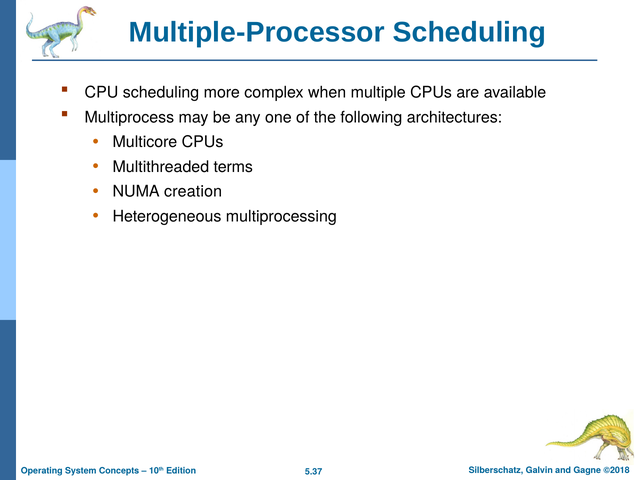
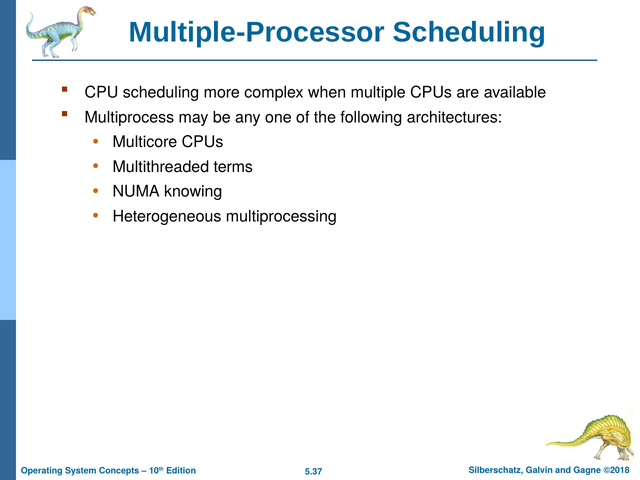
creation: creation -> knowing (193, 192)
